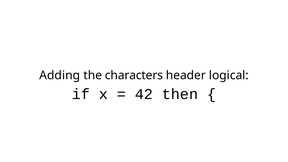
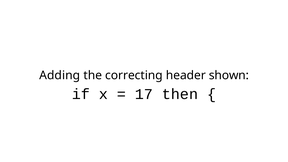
characters: characters -> correcting (134, 75)
logical: logical -> shown (229, 75)
42: 42 -> 17 (144, 94)
